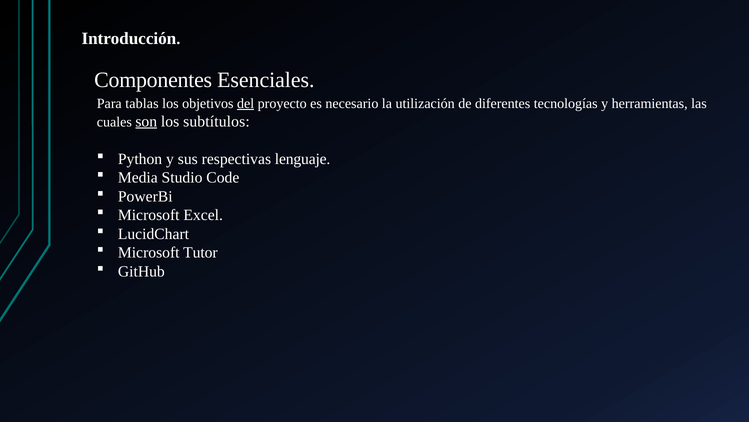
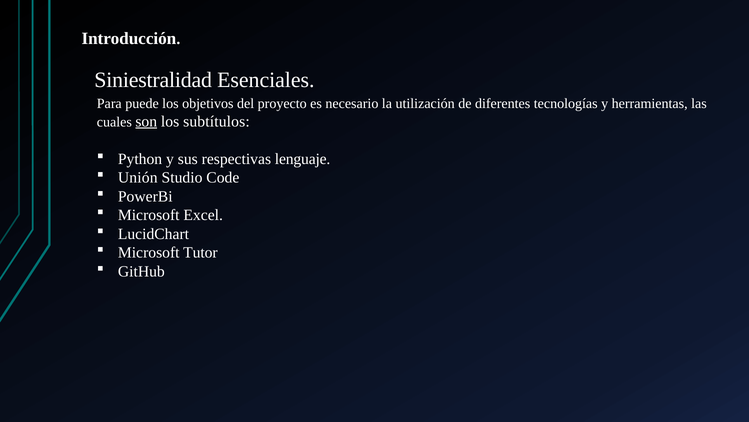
Componentes: Componentes -> Siniestralidad (153, 80)
tablas: tablas -> puede (142, 103)
del underline: present -> none (246, 103)
Media: Media -> Unión (138, 178)
